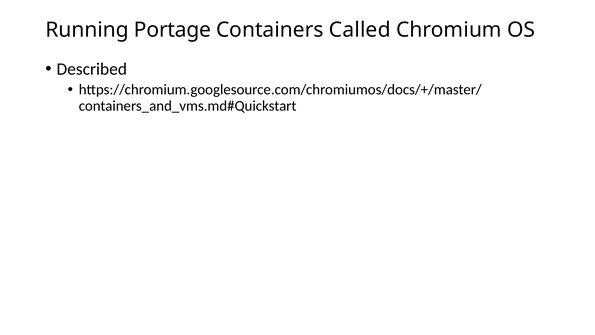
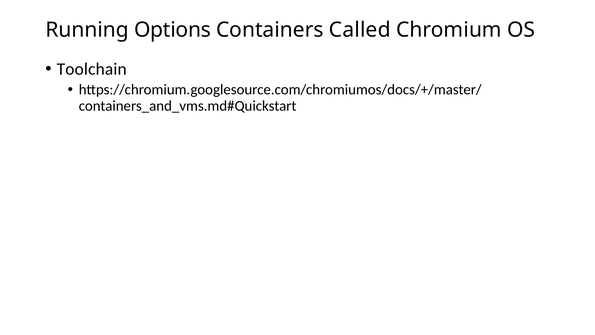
Portage: Portage -> Options (173, 30)
Described: Described -> Toolchain (92, 69)
